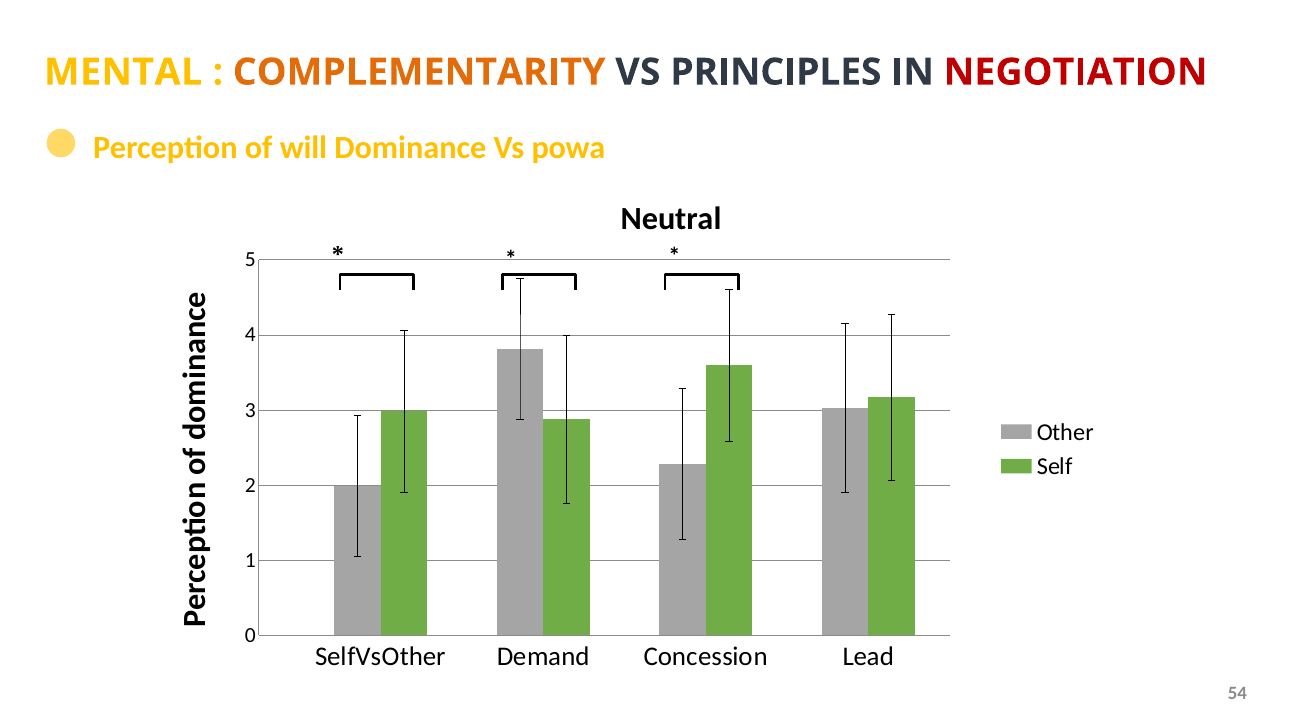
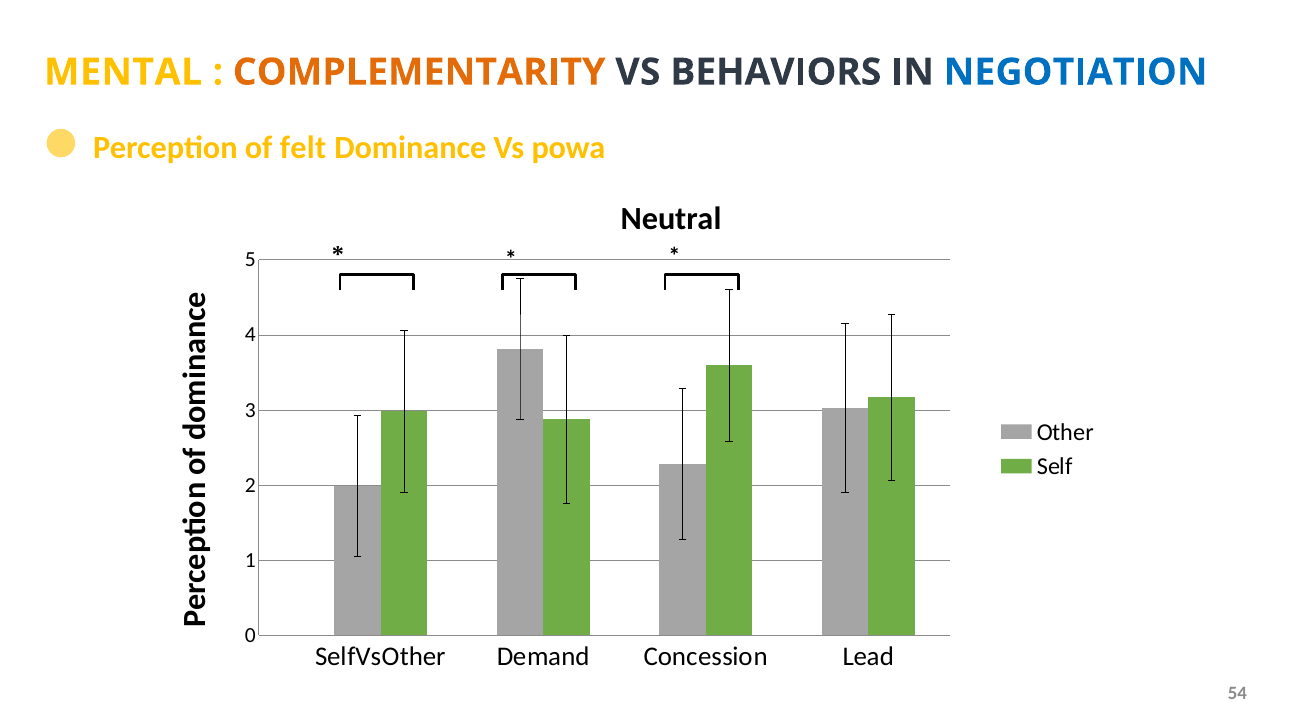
PRINCIPLES: PRINCIPLES -> BEHAVIORS (776, 72)
NEGOTIATION colour: red -> blue (1076, 72)
will: will -> felt (303, 148)
